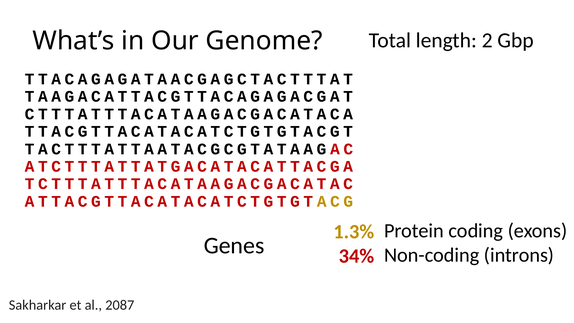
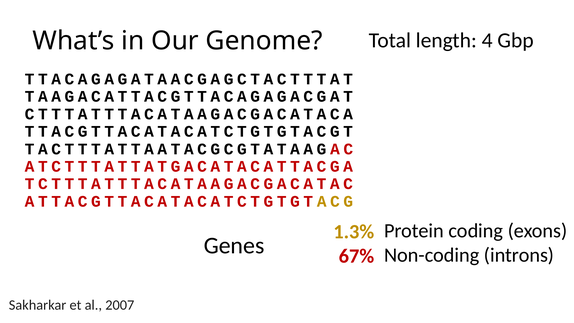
2: 2 -> 4 (487, 40)
34%: 34% -> 67% (356, 256)
2087: 2087 -> 2007 (120, 305)
